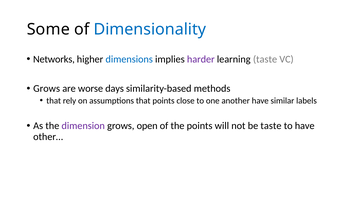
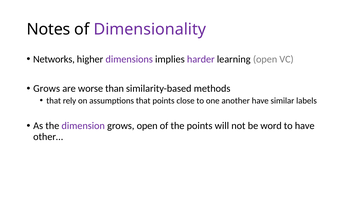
Some: Some -> Notes (48, 29)
Dimensionality colour: blue -> purple (150, 29)
dimensions colour: blue -> purple (129, 59)
learning taste: taste -> open (265, 59)
days: days -> than (115, 89)
be taste: taste -> word (271, 126)
